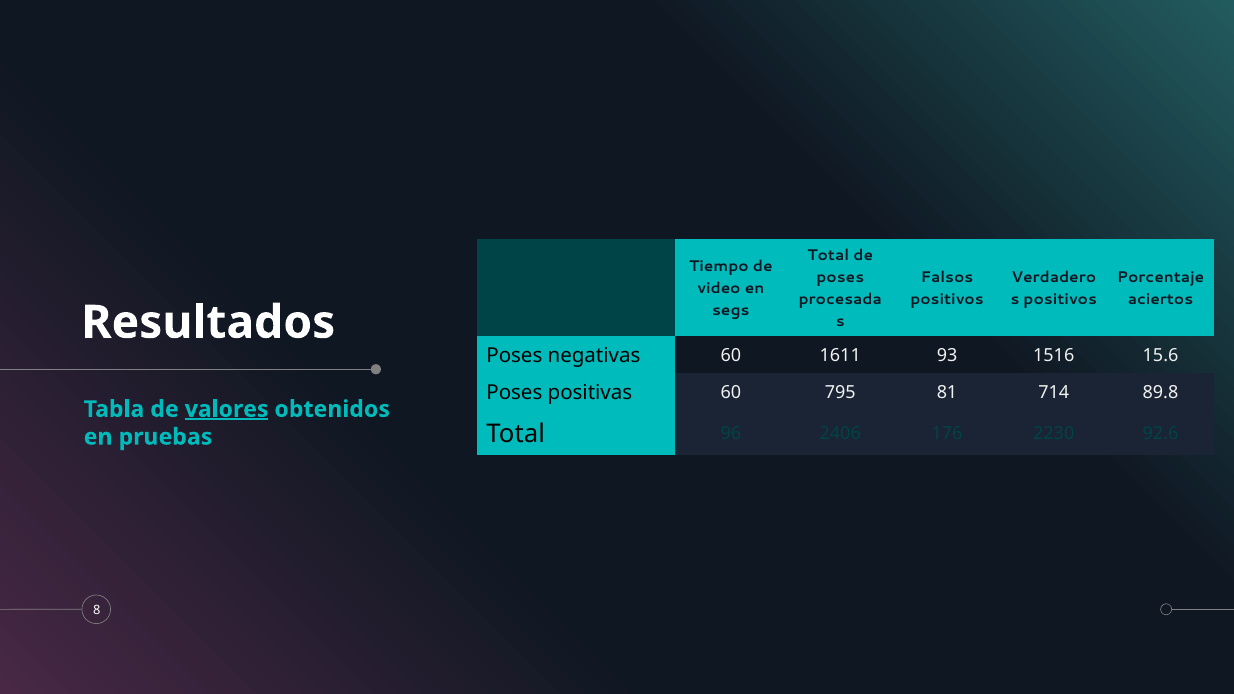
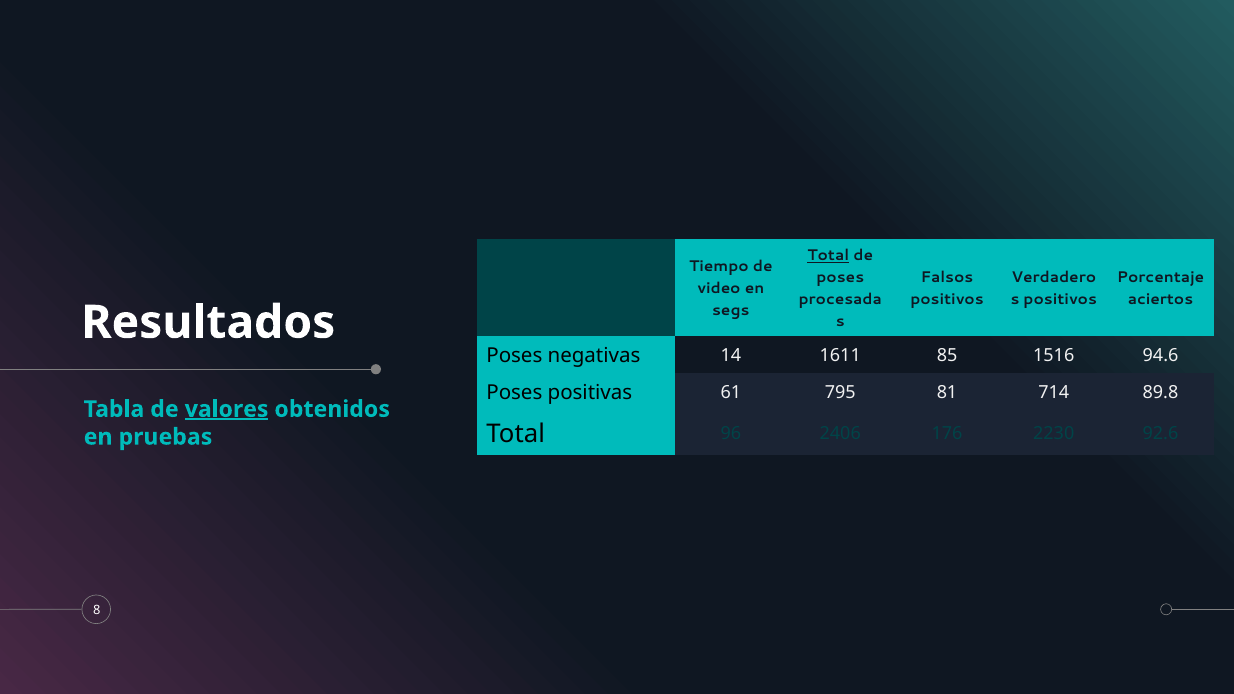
Total underline: none -> present (828, 256)
negativas 60: 60 -> 14 (731, 355)
93: 93 -> 85 (947, 355)
15.6: 15.6 -> 94.6 (1161, 355)
positivas 60: 60 -> 61 (731, 393)
